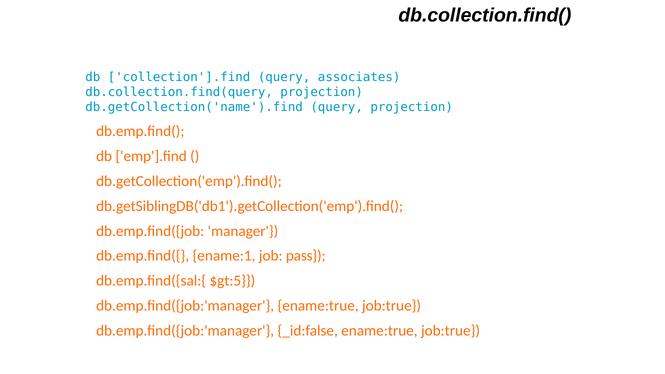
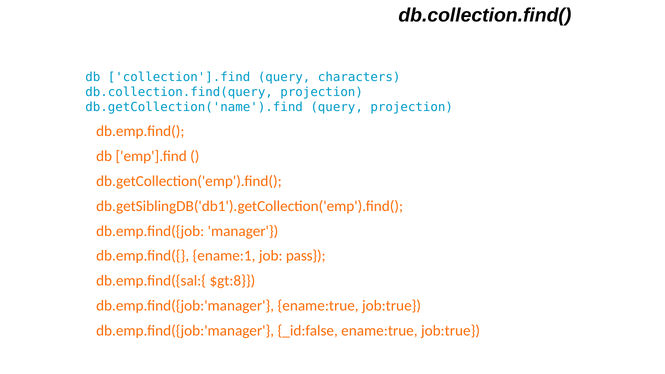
associates: associates -> characters (359, 77)
$gt:5: $gt:5 -> $gt:8 (232, 281)
